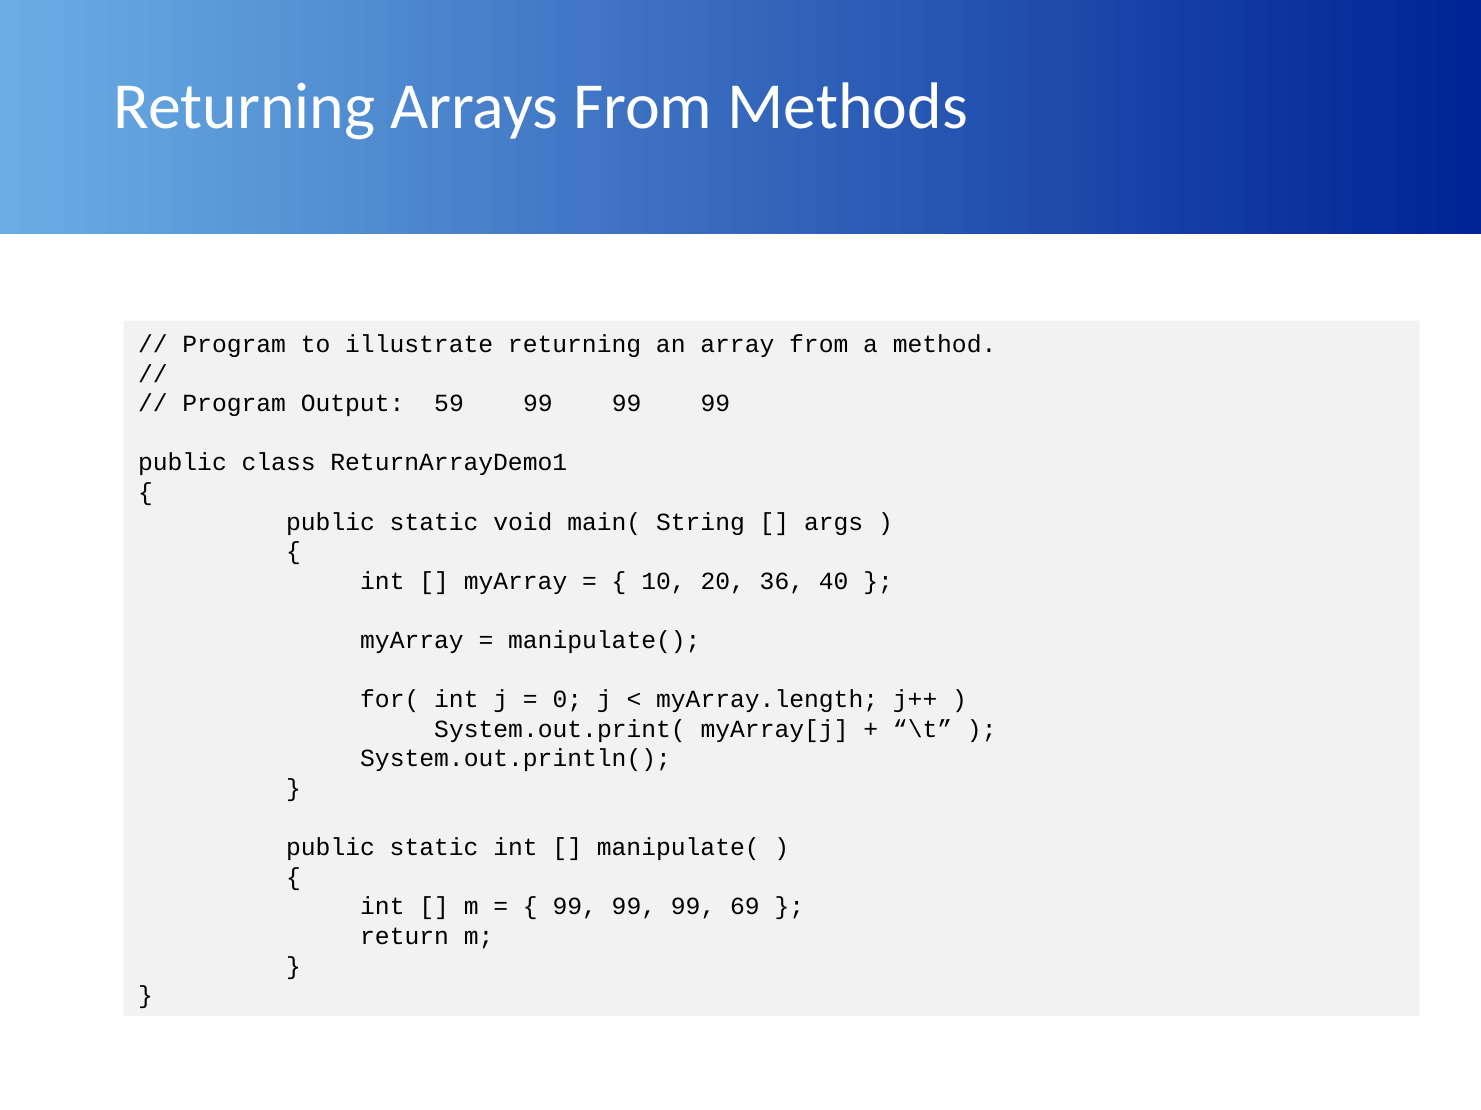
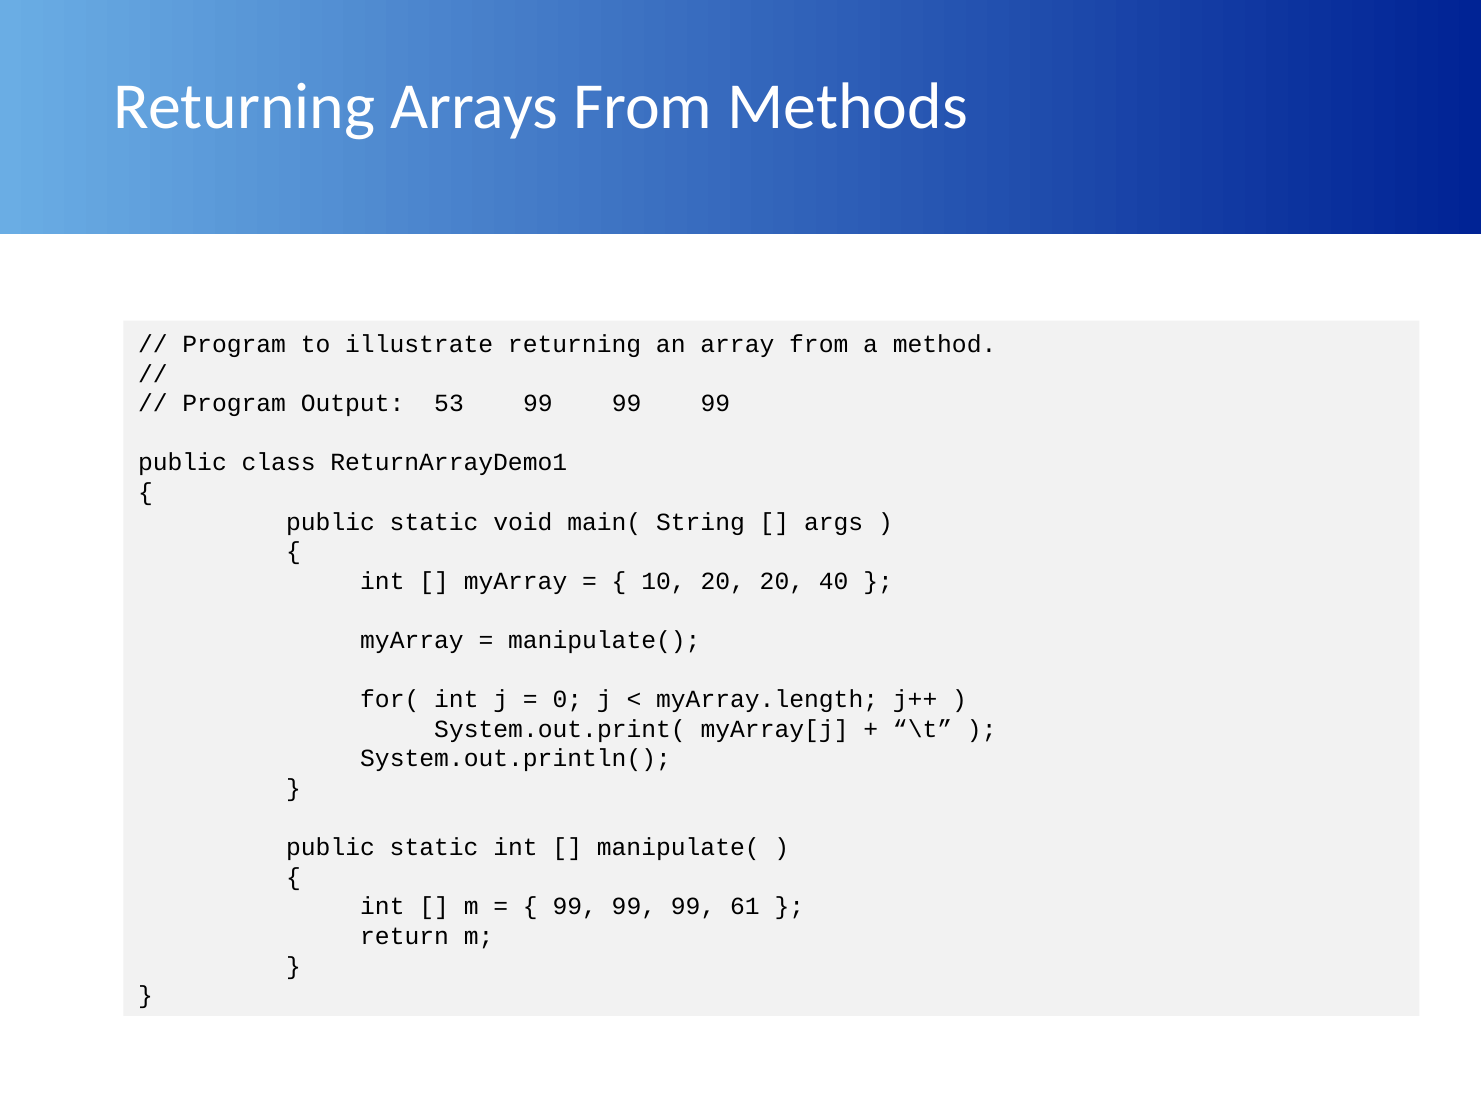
59: 59 -> 53 (449, 404)
20 36: 36 -> 20 (782, 582)
69: 69 -> 61 (745, 907)
